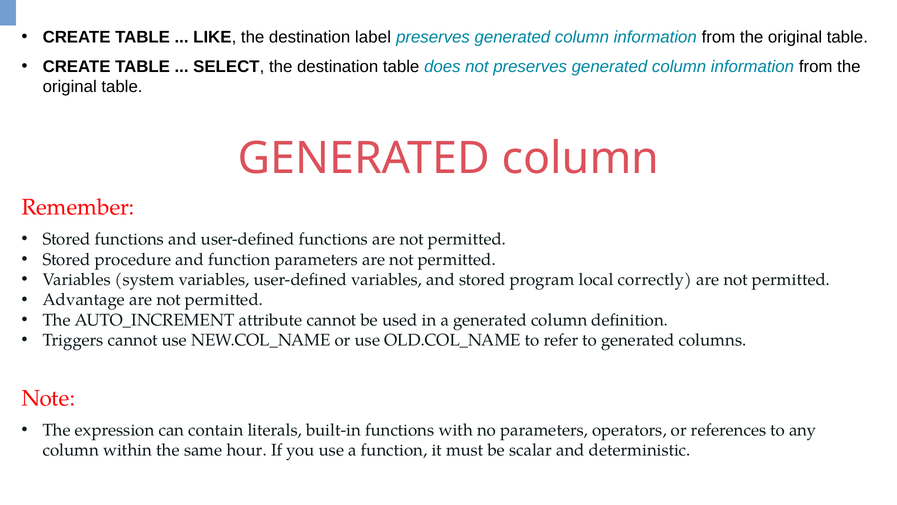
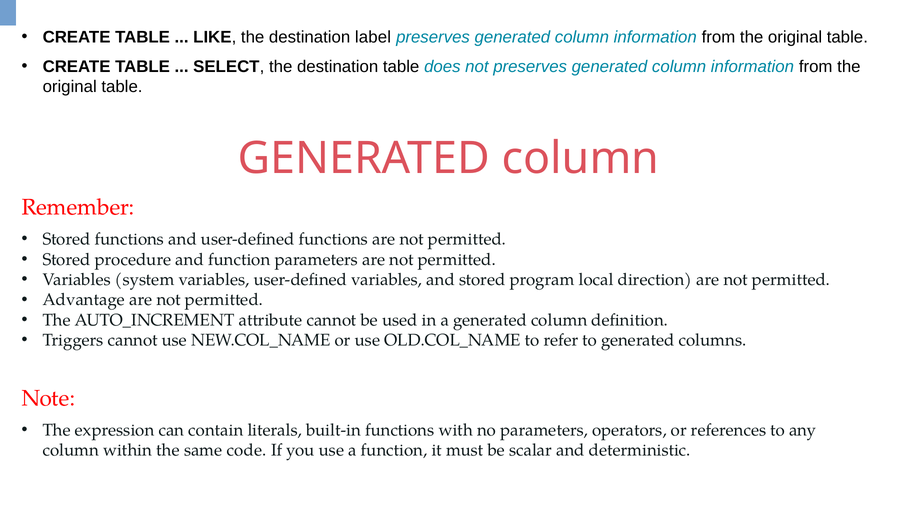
correctly: correctly -> direction (655, 279)
hour: hour -> code (247, 450)
